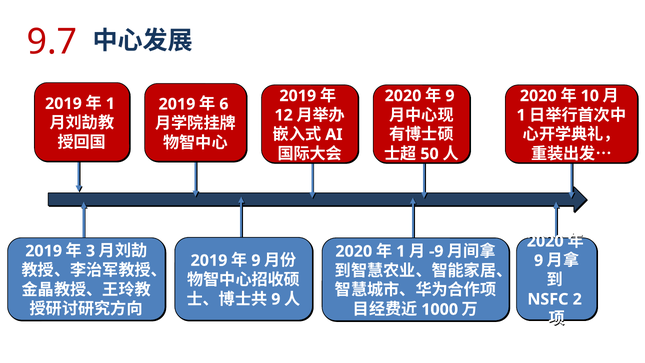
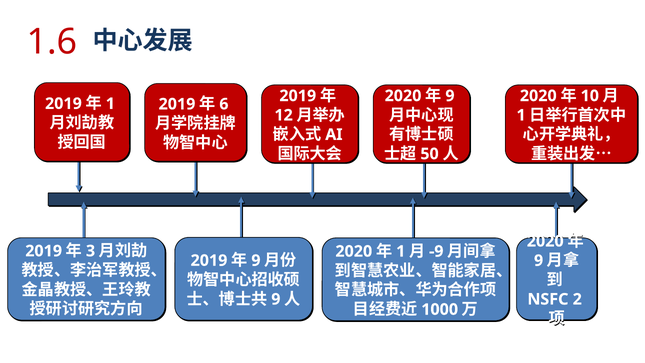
9.7: 9.7 -> 1.6 (52, 42)
